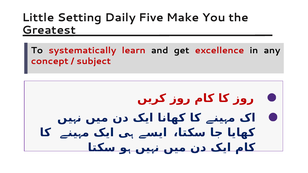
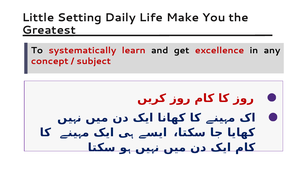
Five: Five -> Life (151, 18)
